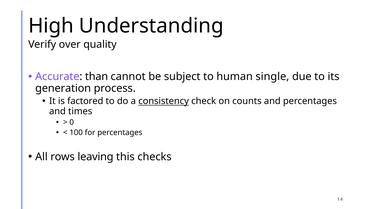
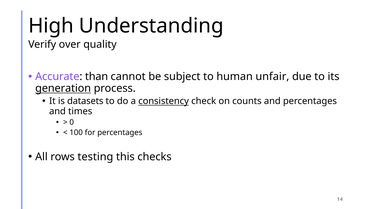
single: single -> unfair (272, 77)
generation underline: none -> present (63, 88)
factored: factored -> datasets (85, 101)
leaving: leaving -> testing (95, 157)
